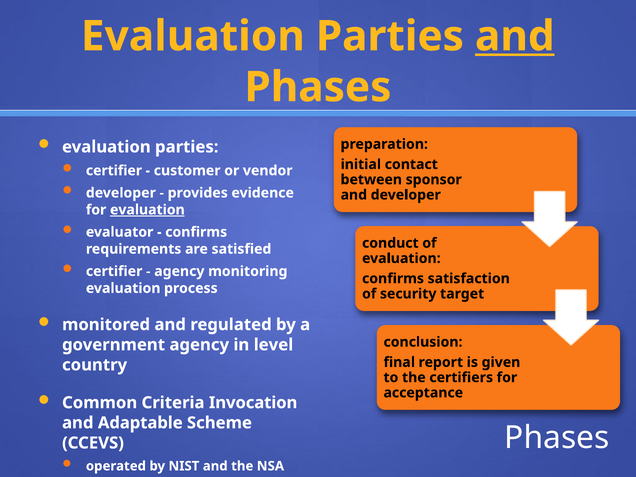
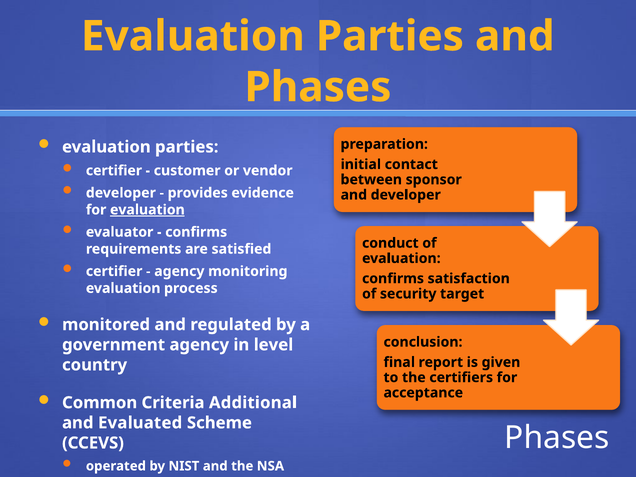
and underline: present -> none (515, 36)
Invocation: Invocation -> Additional (253, 403)
Adaptable: Adaptable -> Evaluated (140, 423)
